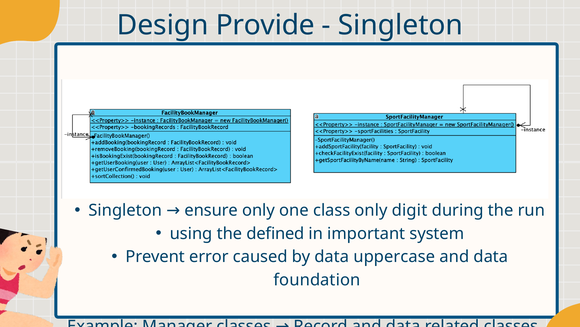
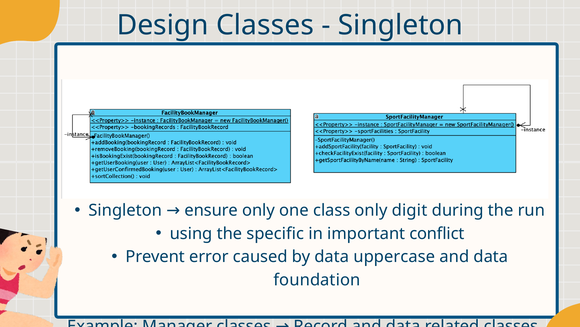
Design Provide: Provide -> Classes (265, 25)
defined: defined -> specific (275, 233)
system: system -> conflict (437, 233)
